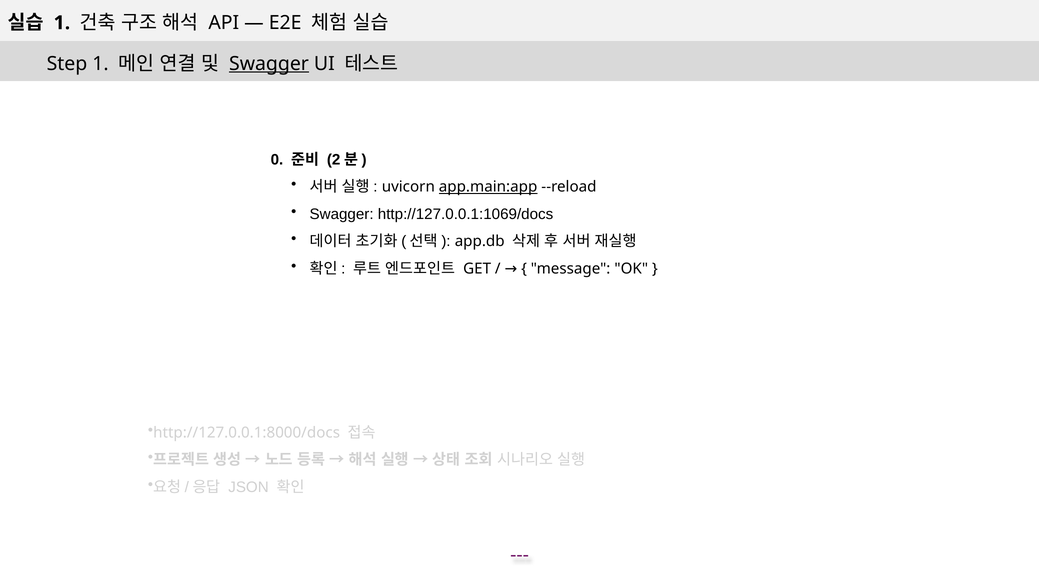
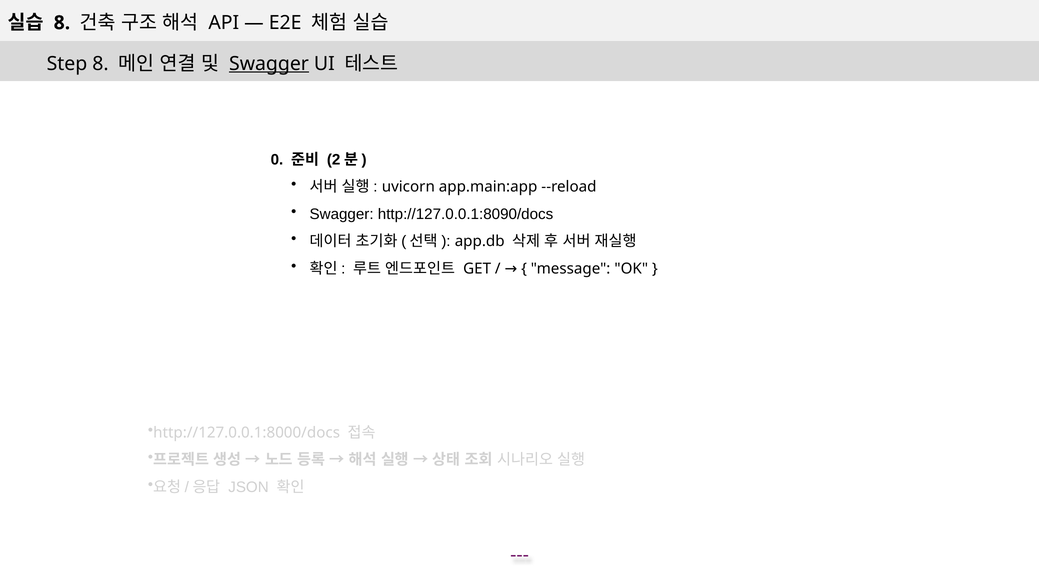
1: 1 -> 8 (62, 23)
Step 1: 1 -> 8 (101, 64)
app.main:app underline: present -> none (488, 187)
http://127.0.0.1:1069/docs: http://127.0.0.1:1069/docs -> http://127.0.0.1:8090/docs (466, 214)
